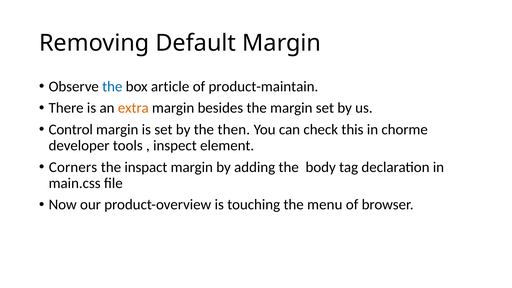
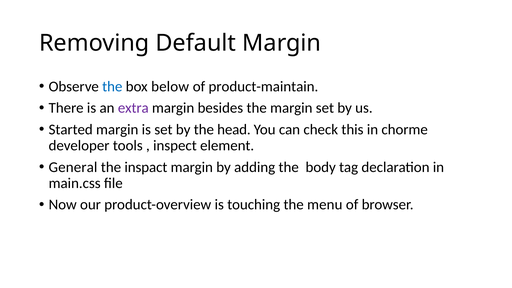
article: article -> below (170, 87)
extra colour: orange -> purple (133, 108)
Control: Control -> Started (71, 130)
then: then -> head (234, 130)
Corners: Corners -> General (73, 167)
